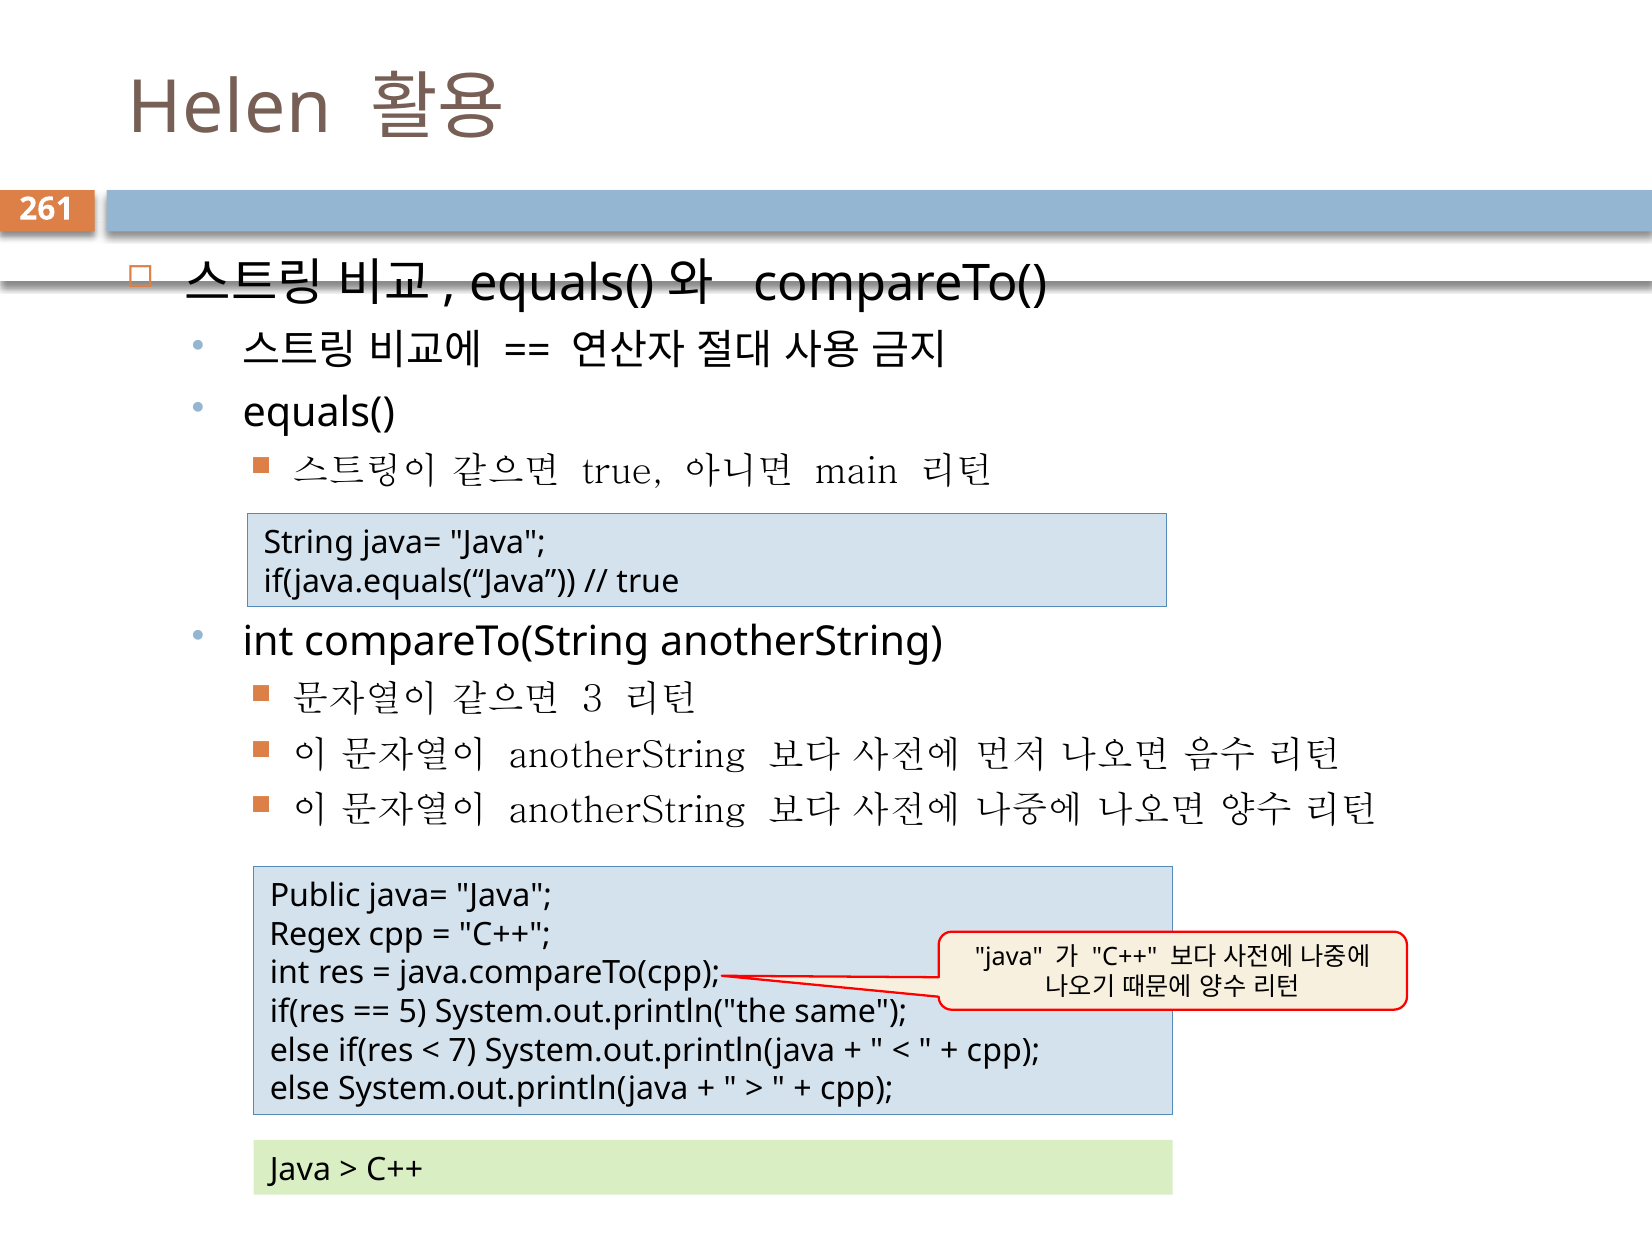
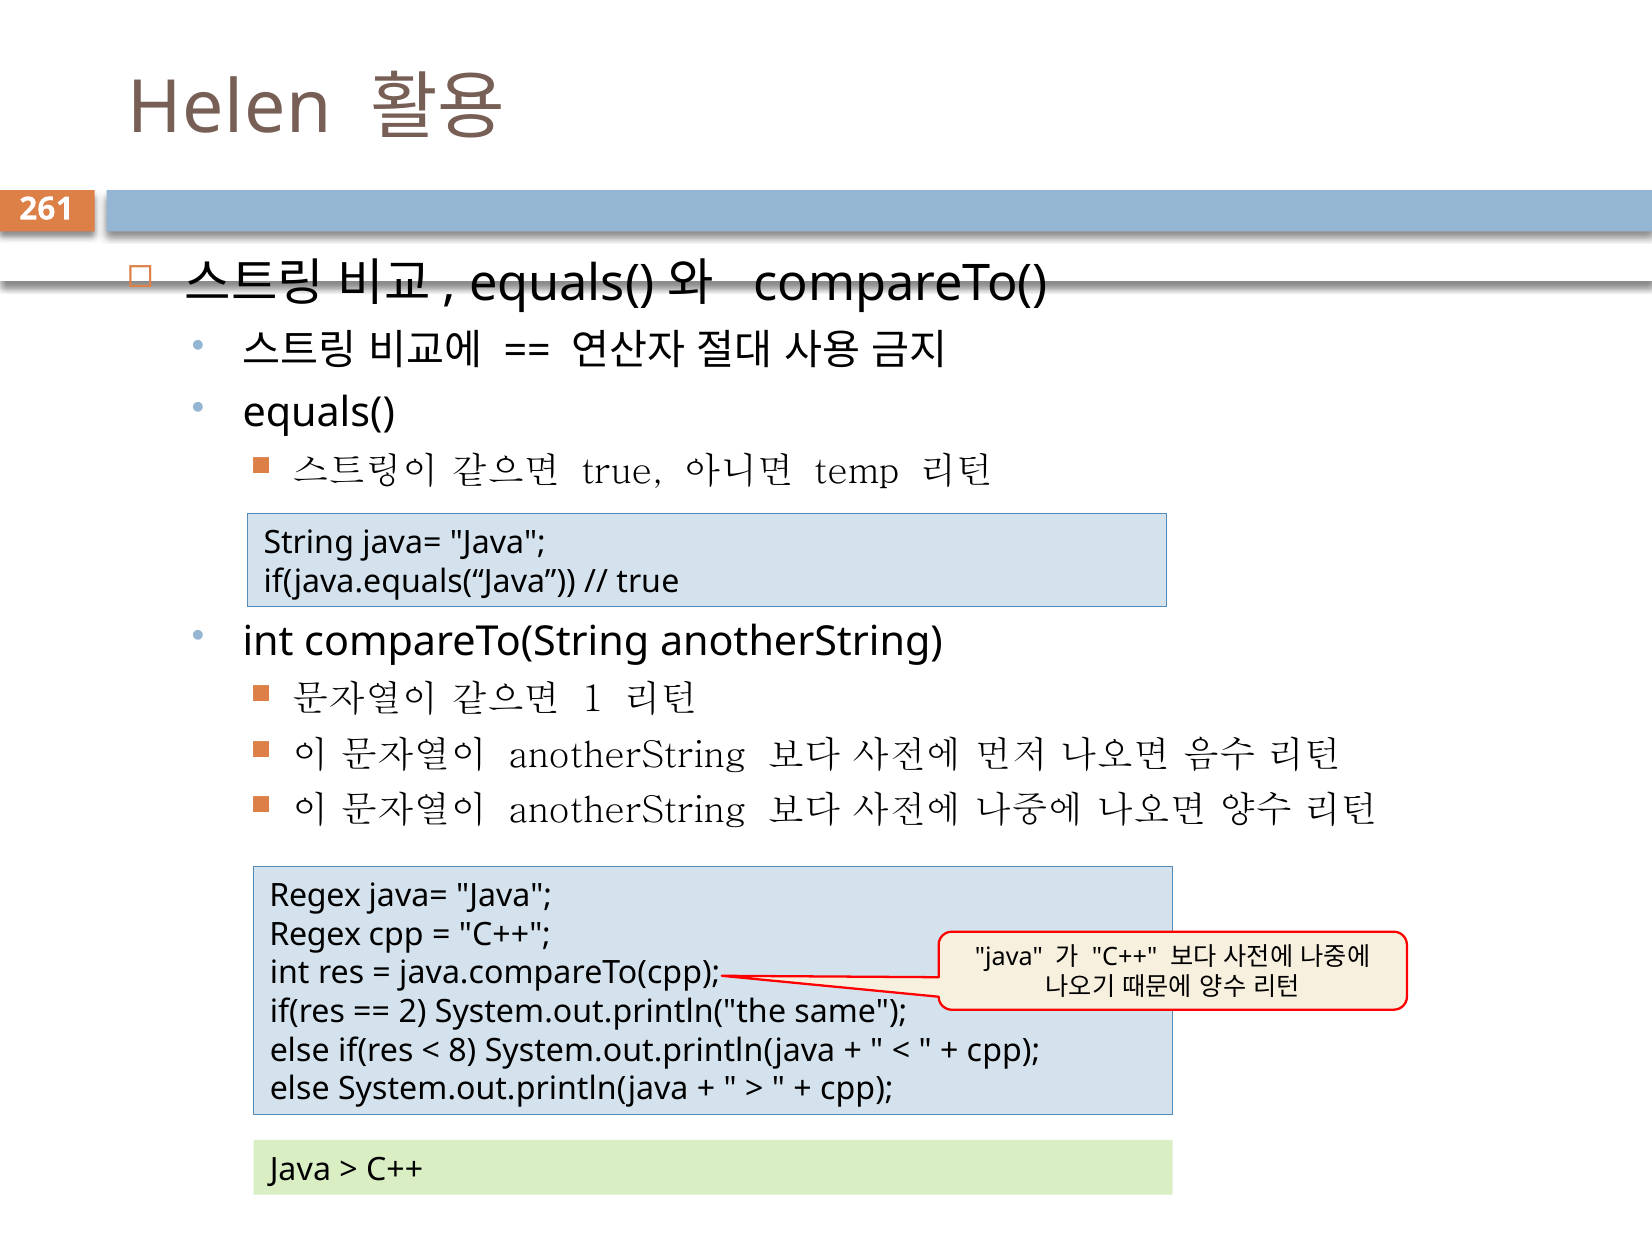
main: main -> temp (857, 471)
3: 3 -> 1 (592, 700)
Public: Public -> Regex (315, 896)
5: 5 -> 2 (413, 1012)
7: 7 -> 8 (462, 1051)
